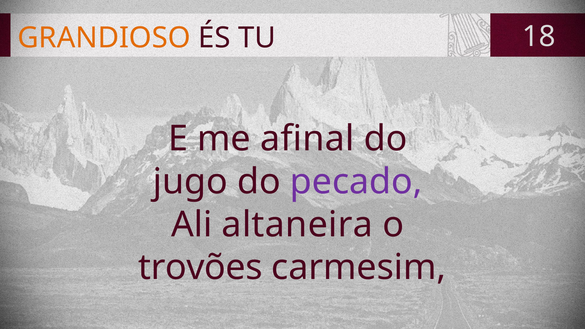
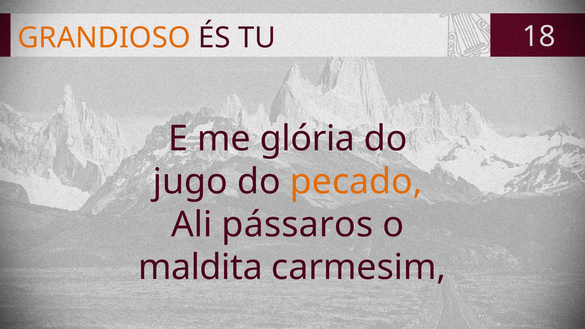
afinal: afinal -> glória (308, 139)
pecado colour: purple -> orange (356, 182)
altaneira: altaneira -> pássaros (297, 225)
trovões: trovões -> maldita (200, 268)
